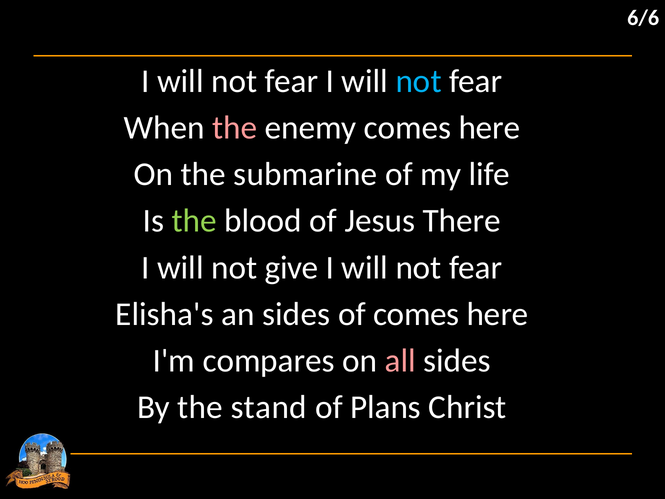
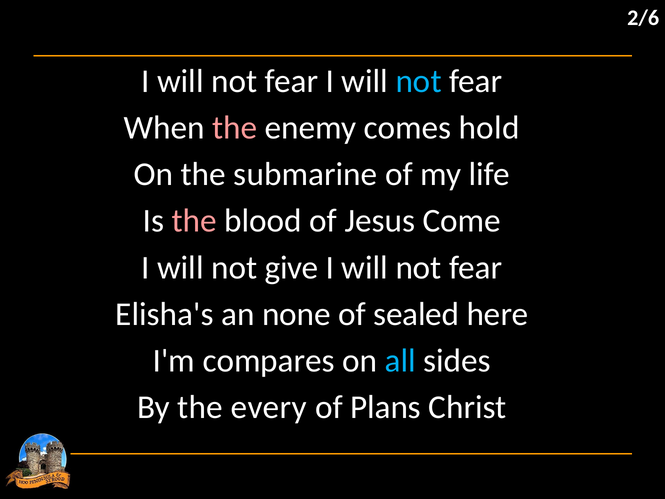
6/6: 6/6 -> 2/6 (643, 18)
enemy comes here: here -> hold (489, 128)
the colour: light green -> pink (194, 221)
There: There -> Come (462, 221)
an sides: sides -> none (296, 314)
of comes: comes -> sealed (416, 314)
all colour: pink -> light blue (400, 361)
stand: stand -> every (269, 407)
